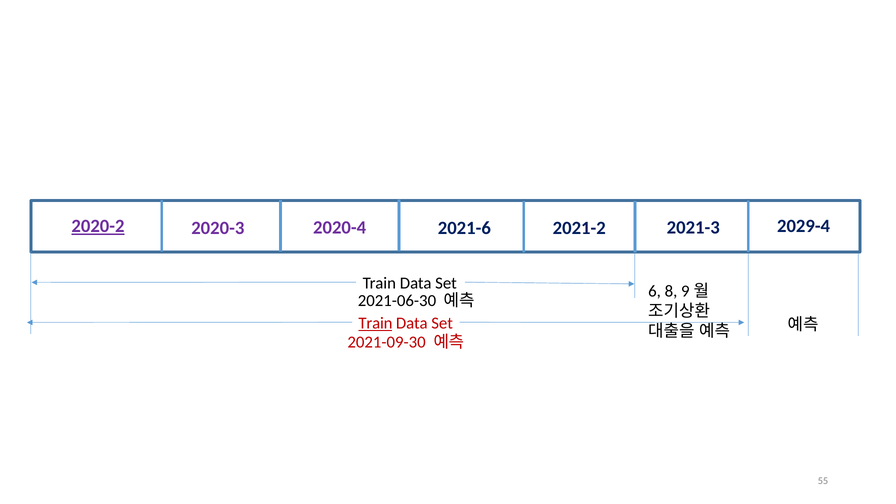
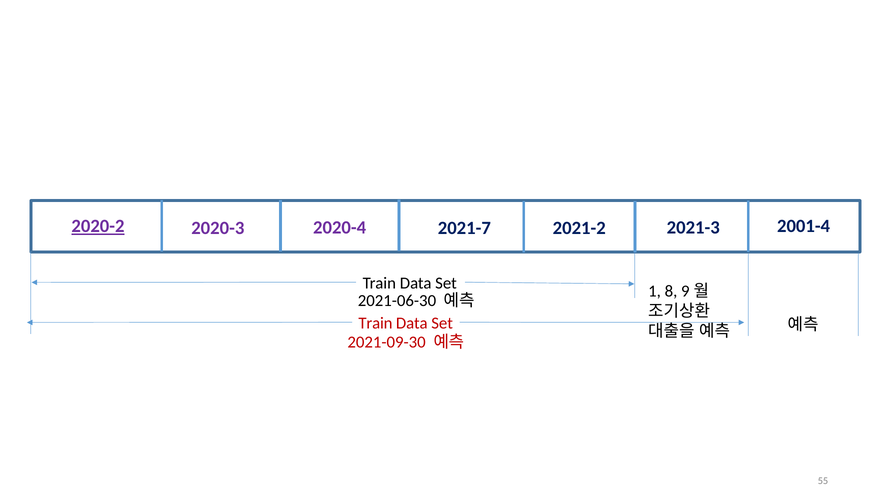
2029-4: 2029-4 -> 2001-4 (804, 226)
2021-6: 2021-6 -> 2021-7 (464, 228)
6: 6 -> 1 (655, 291)
Train underline: present -> none (375, 323)
